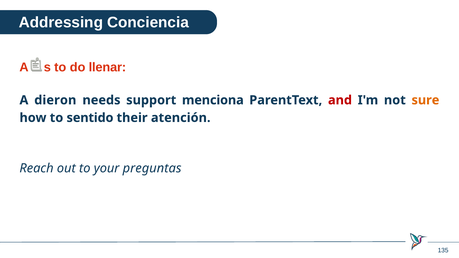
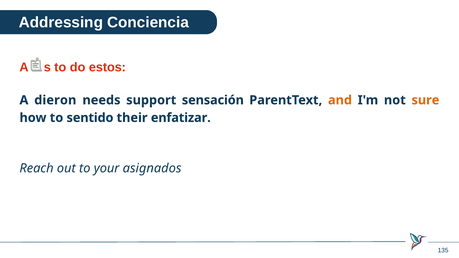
llenar: llenar -> estos (107, 67)
menciona: menciona -> sensación (213, 100)
and colour: red -> orange (340, 100)
atención: atención -> enfatizar (181, 118)
preguntas: preguntas -> asignados (152, 168)
